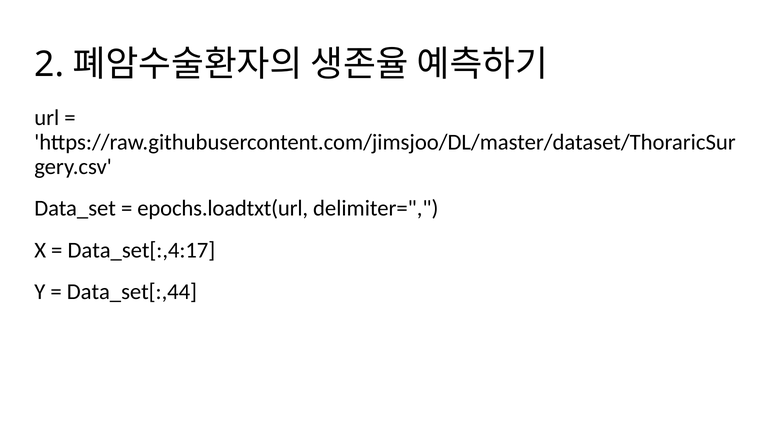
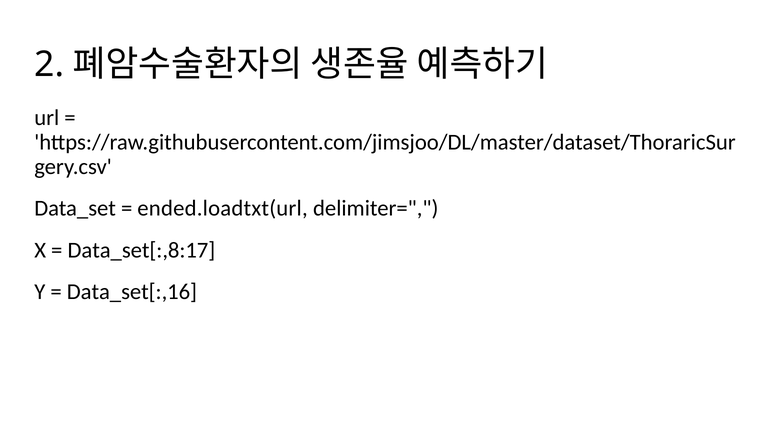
epochs.loadtxt(url: epochs.loadtxt(url -> ended.loadtxt(url (223, 209)
Data_set[:,4:17: Data_set[:,4:17 -> Data_set[:,8:17 (141, 251)
Data_set[:,44: Data_set[:,44 -> Data_set[:,16 (132, 292)
